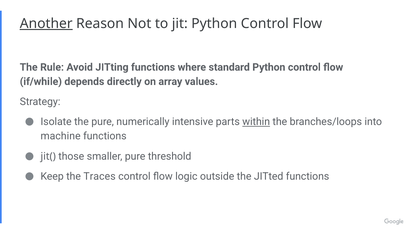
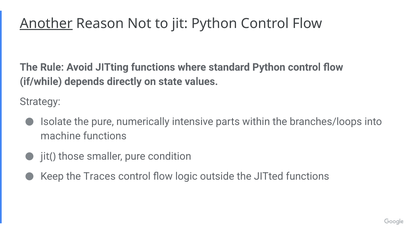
array: array -> state (170, 81)
within underline: present -> none (256, 122)
threshold: threshold -> condition (170, 156)
